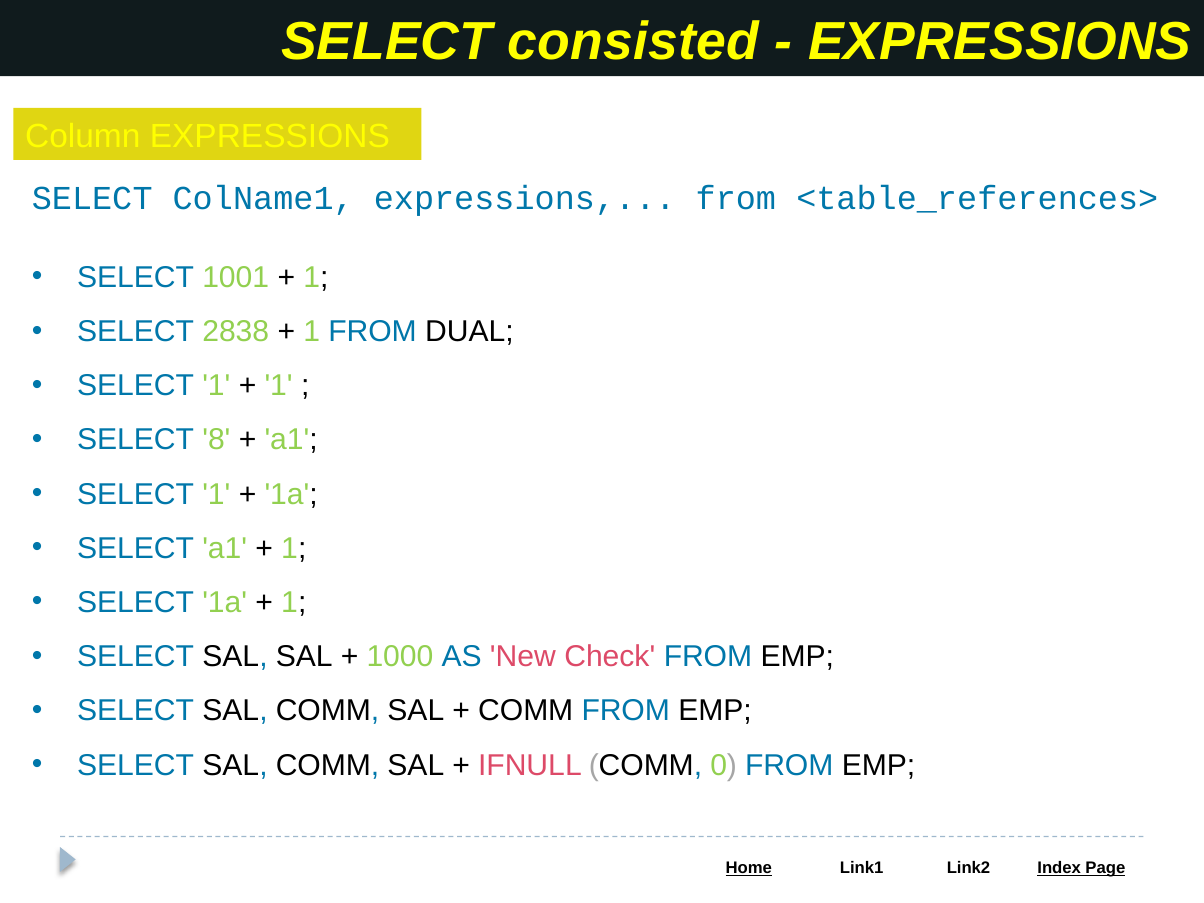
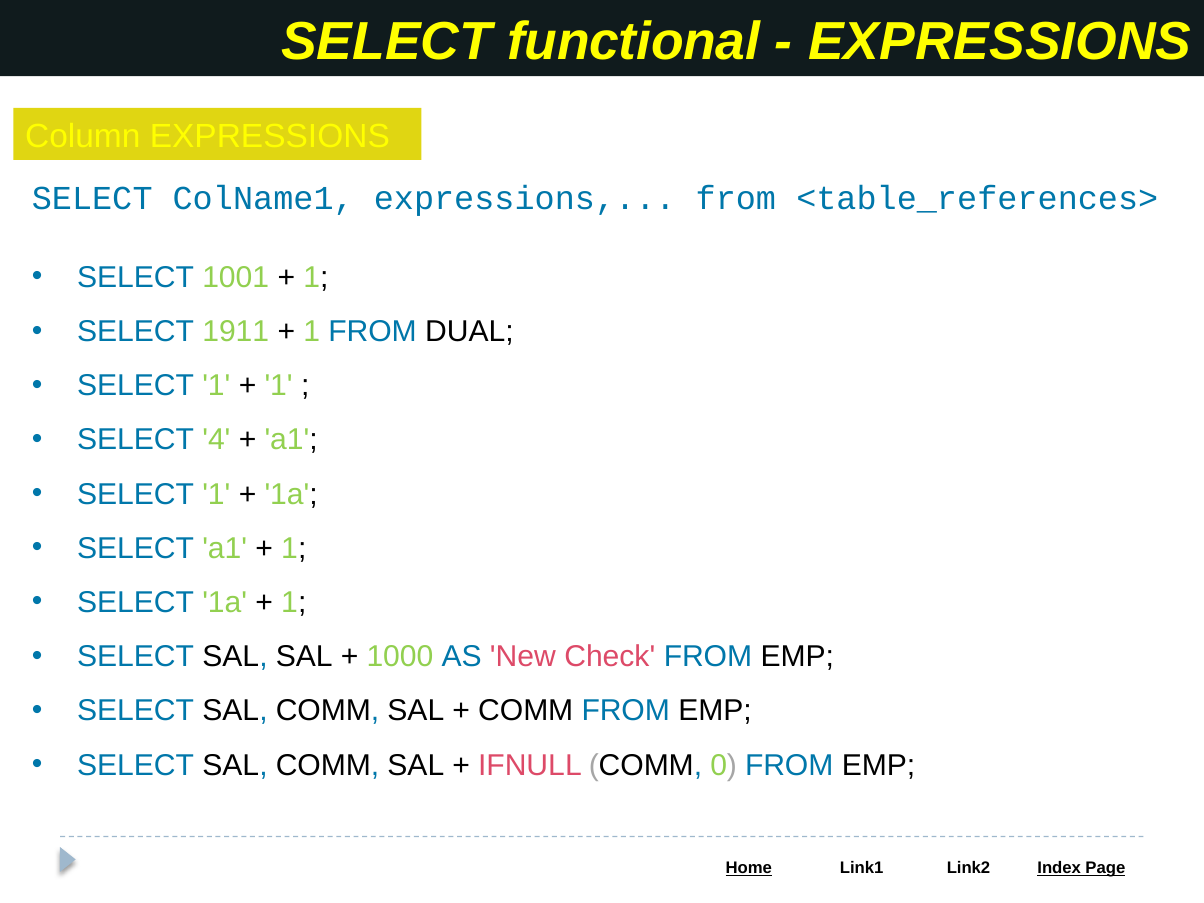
consisted: consisted -> functional (634, 42)
2838: 2838 -> 1911 (236, 332)
8: 8 -> 4 (216, 440)
